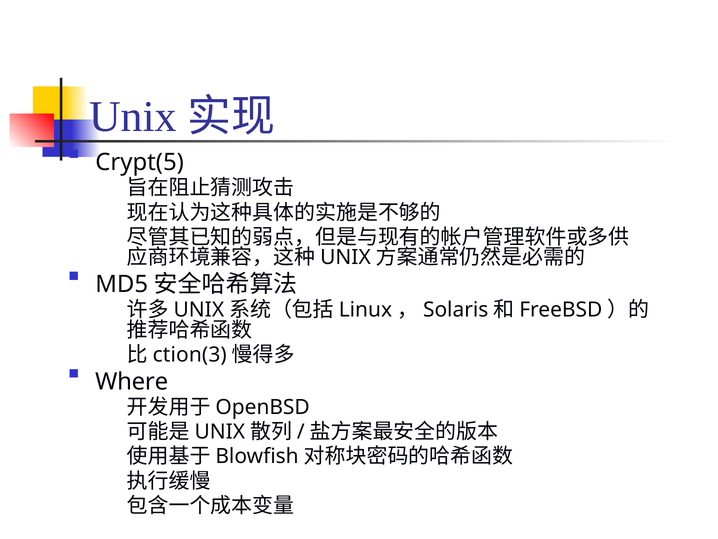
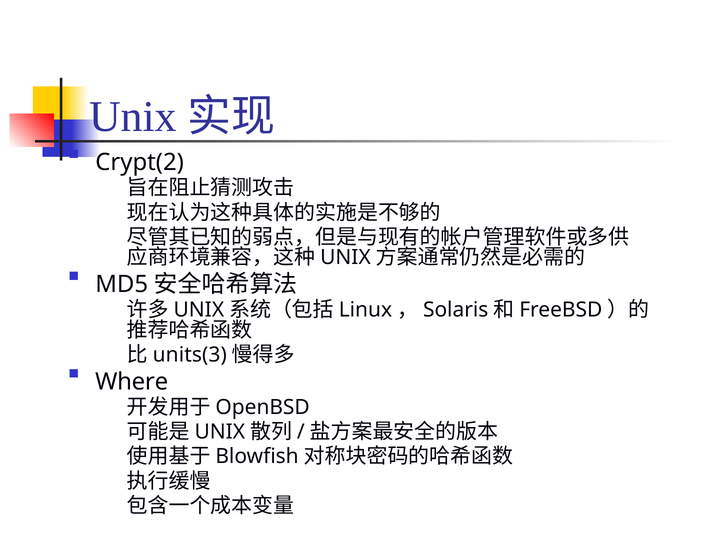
Crypt(5: Crypt(5 -> Crypt(2 (140, 162)
ction(3: ction(3 -> units(3 (190, 354)
